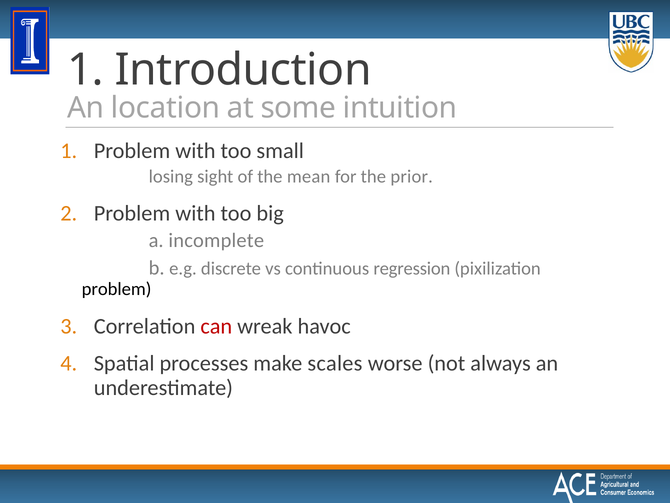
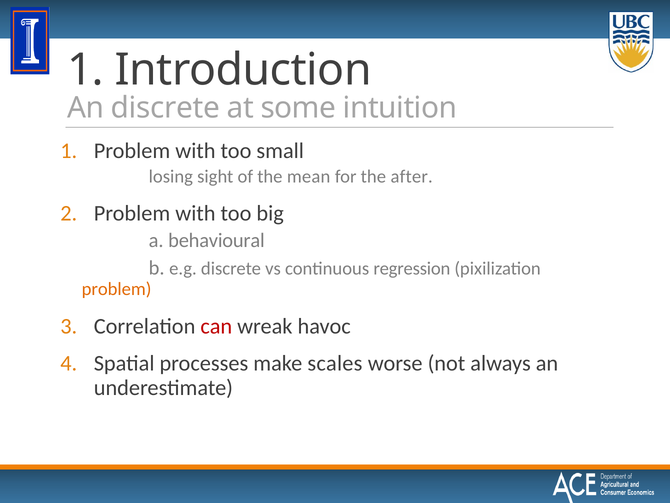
An location: location -> discrete (166, 108)
prior: prior -> after (412, 176)
incomplete: incomplete -> behavioural (216, 240)
problem colour: black -> orange (117, 289)
